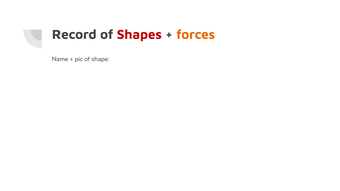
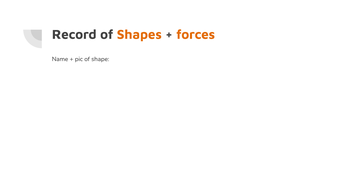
Shapes colour: red -> orange (139, 35)
